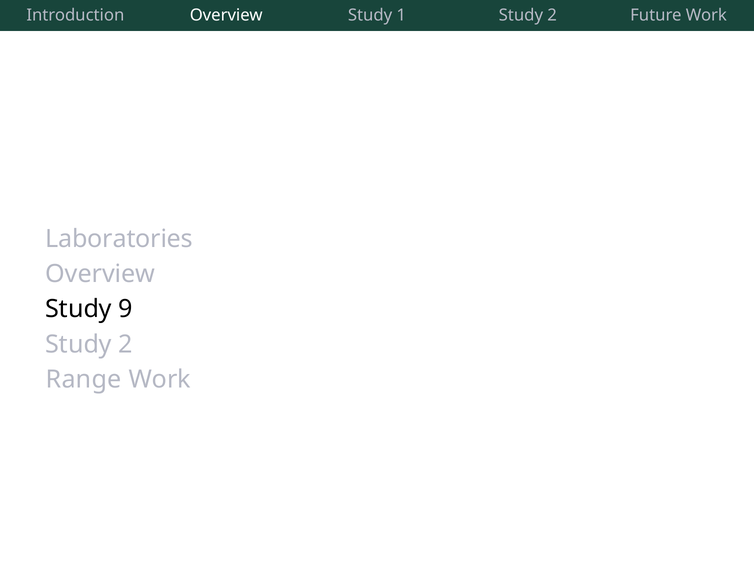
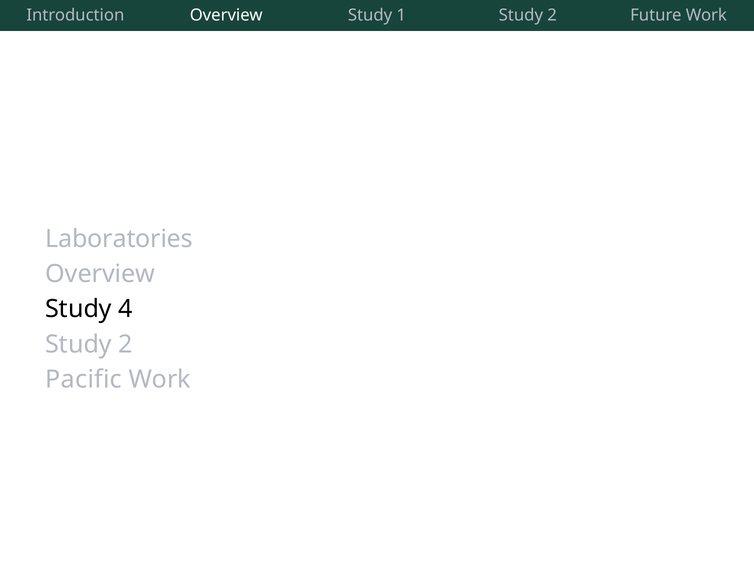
9: 9 -> 4 (126, 309)
Range: Range -> Pacific (84, 380)
